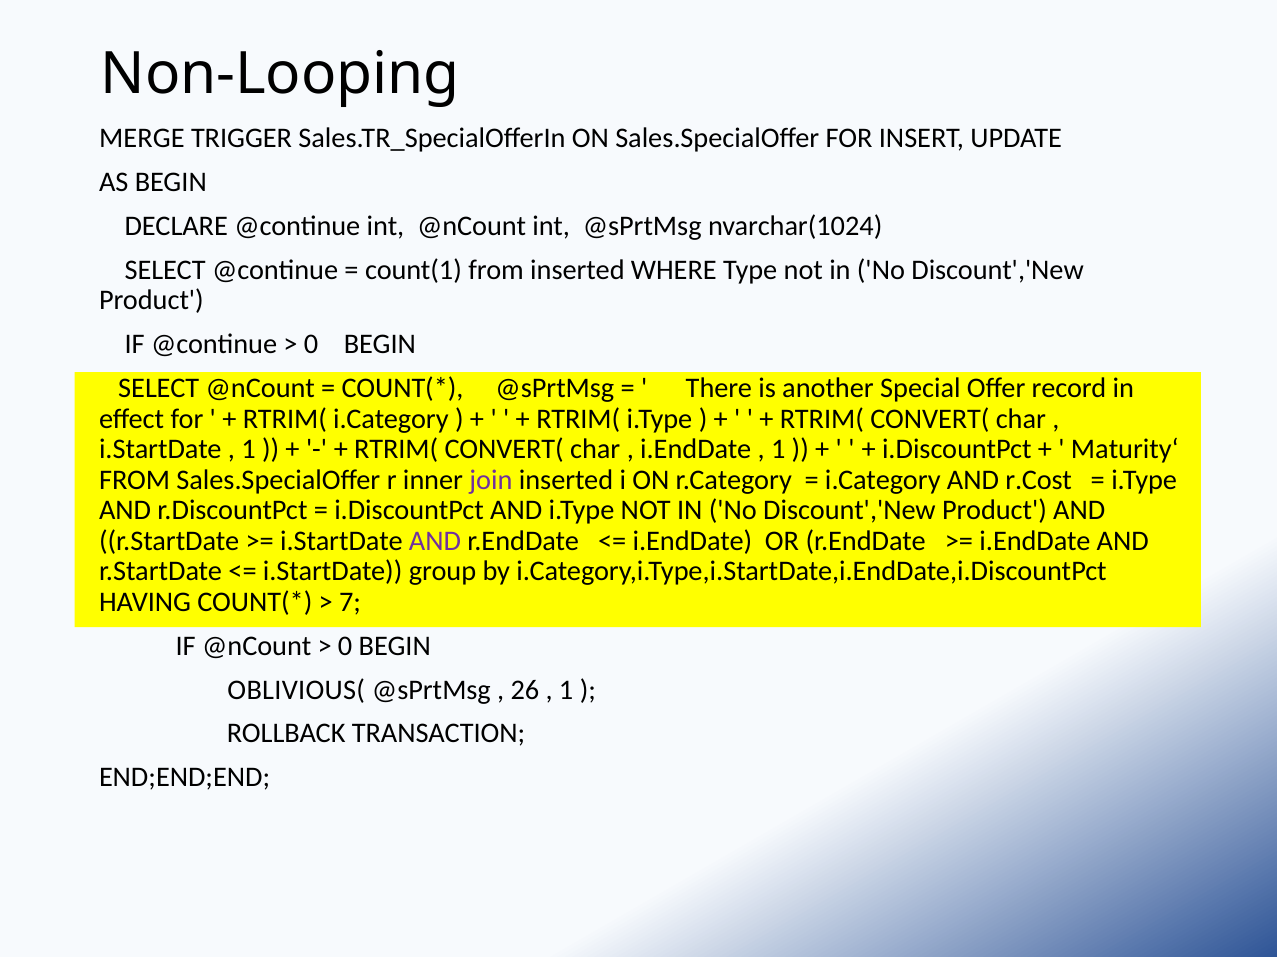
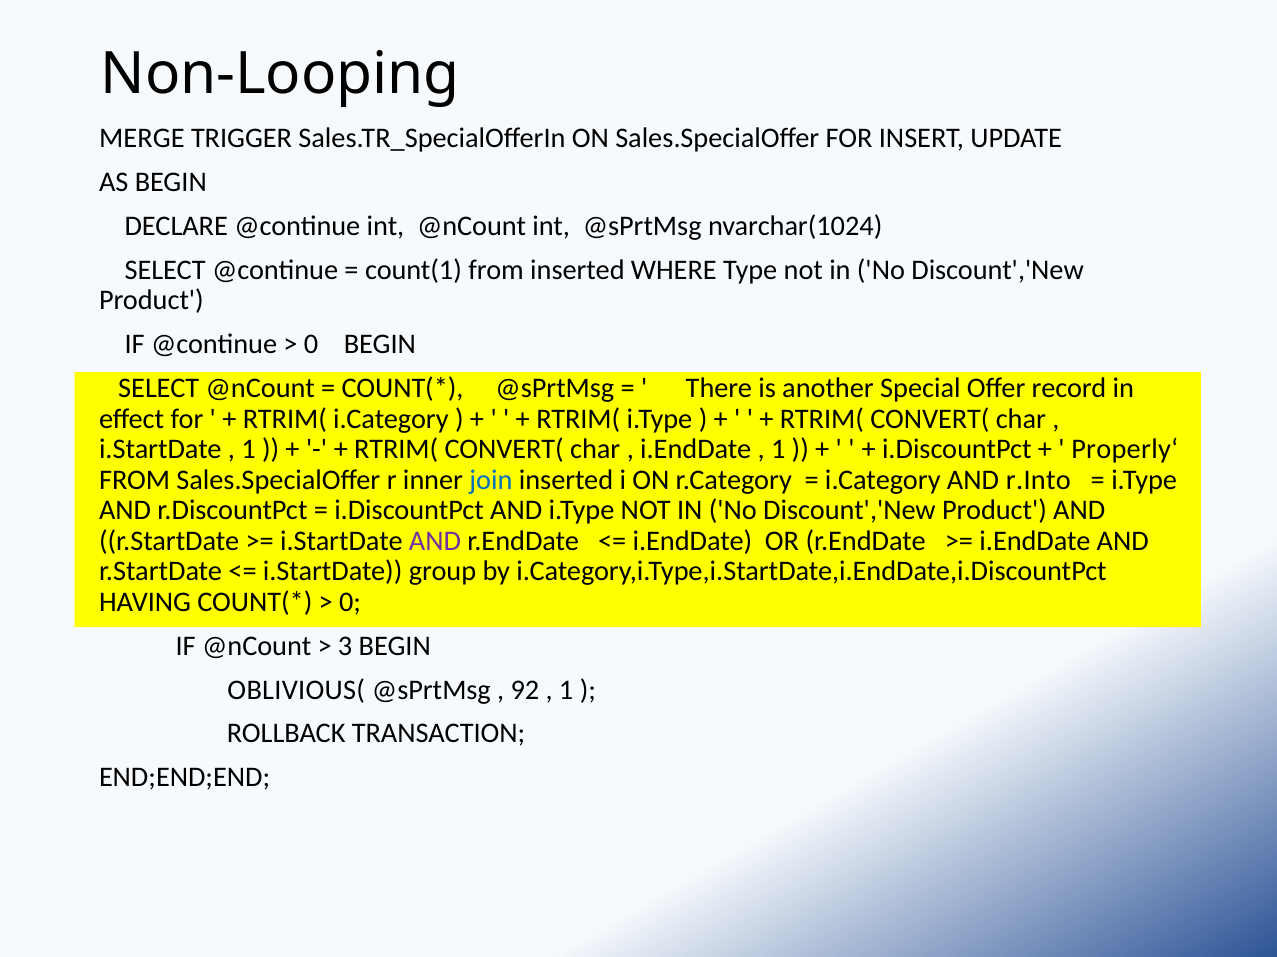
Maturity‘: Maturity‘ -> Properly‘ (1125, 450)
join colour: purple -> blue (491, 480)
r.Cost: r.Cost -> r.Into (1038, 480)
7: 7 -> 0 (350, 603)
0: 0 -> 3 (345, 646)
26: 26 -> 92 (525, 690)
